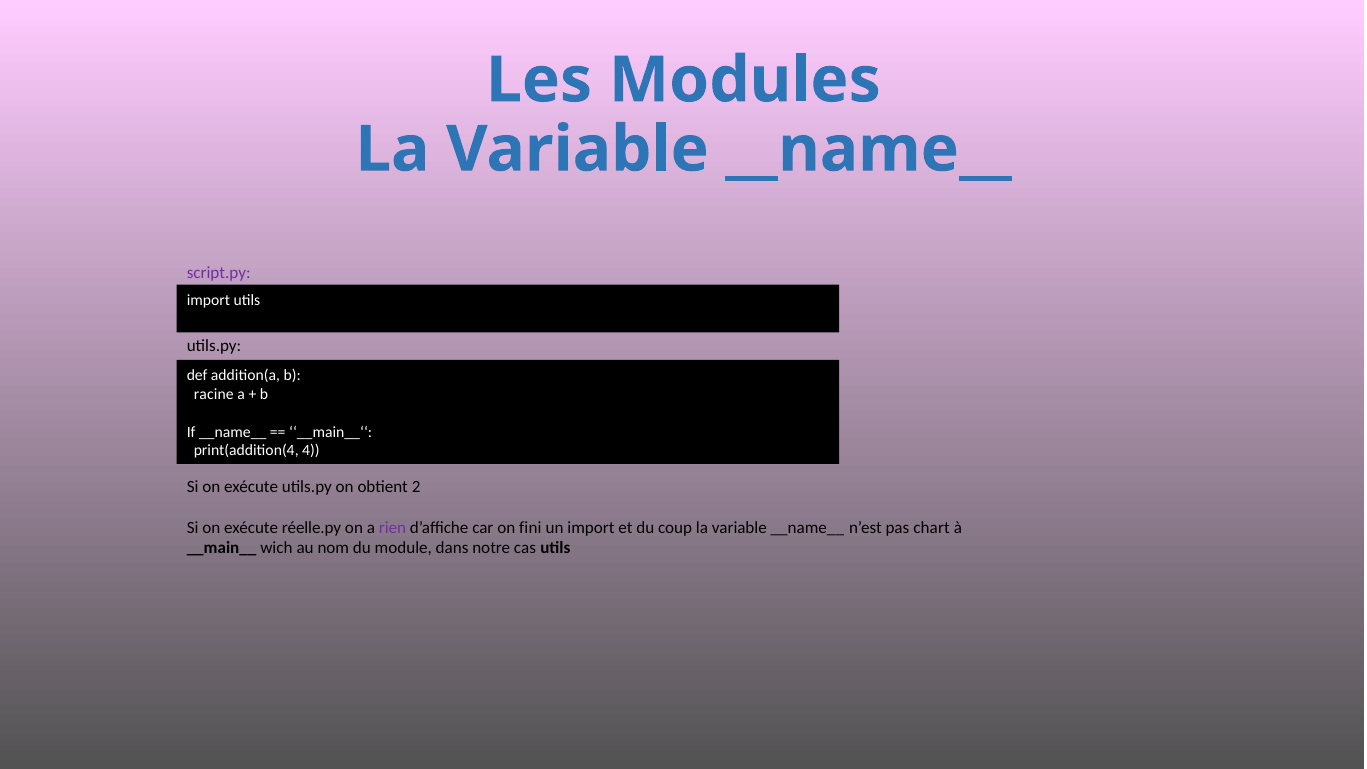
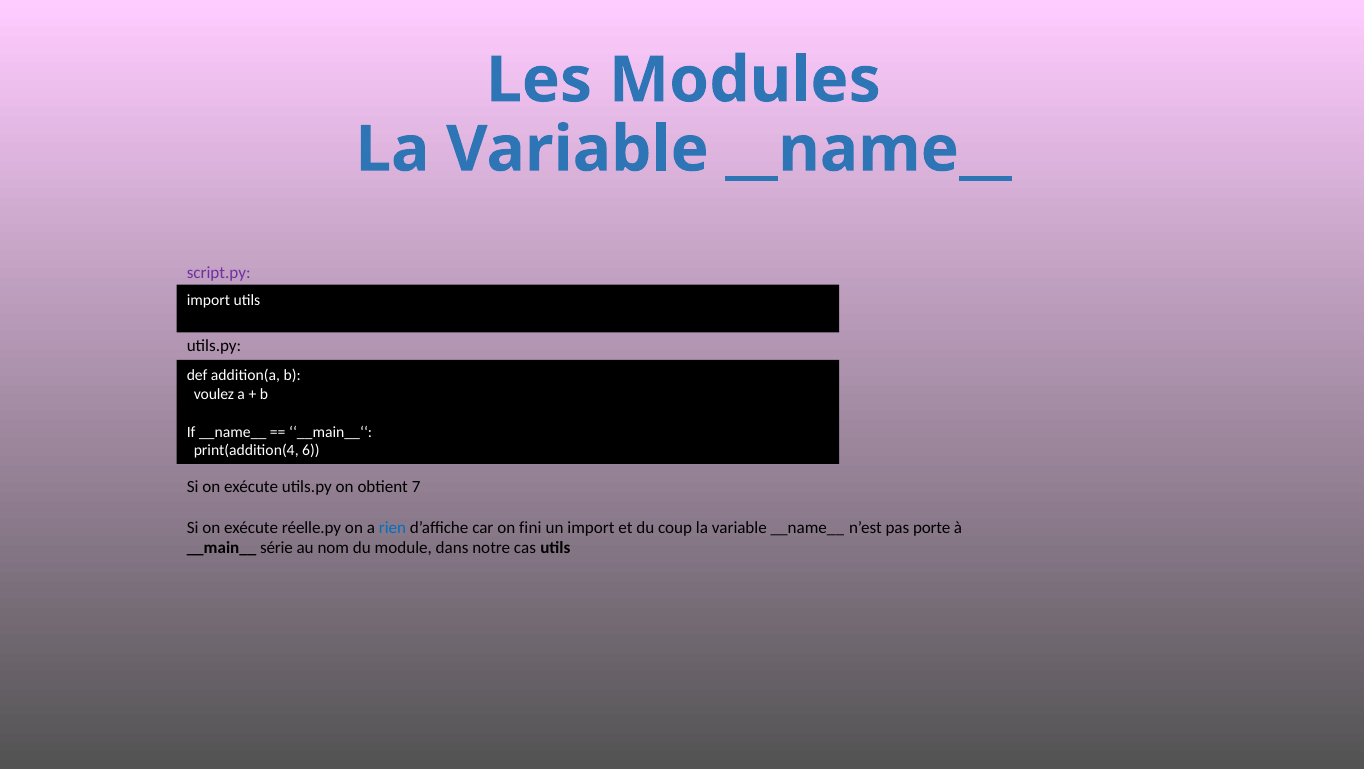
racine: racine -> voulez (214, 394)
4: 4 -> 6 (311, 451)
2: 2 -> 7 (416, 487)
rien colour: purple -> blue (393, 528)
chart: chart -> porte (932, 528)
wich: wich -> série (277, 548)
